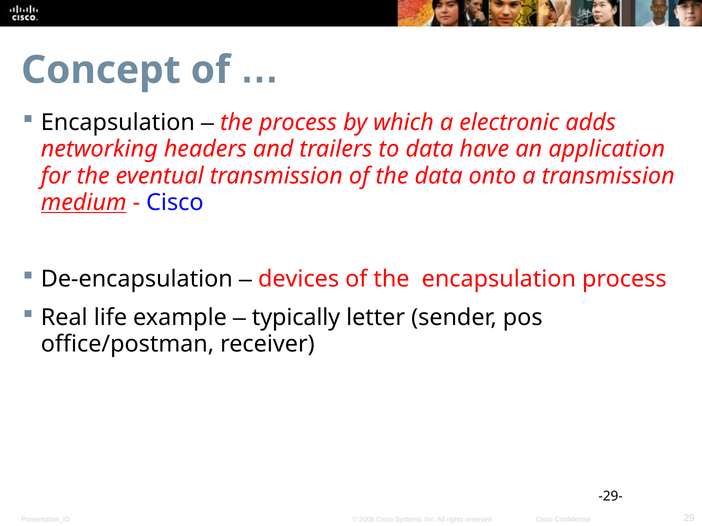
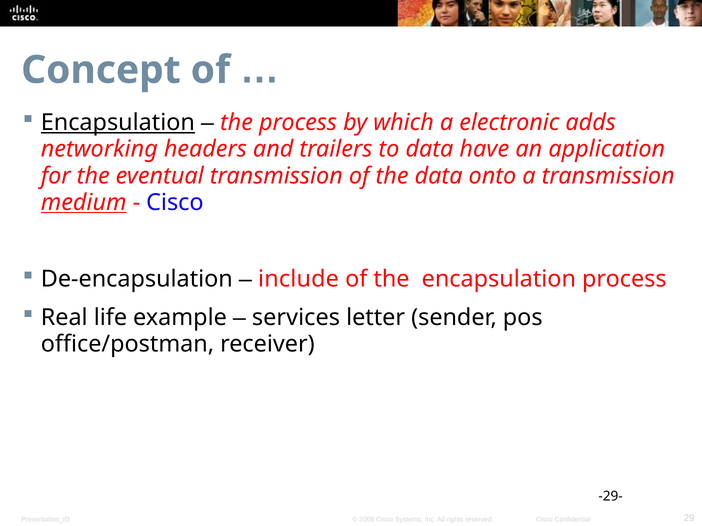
Encapsulation underline: none -> present (118, 123)
devices: devices -> include (298, 279)
typically: typically -> services (296, 318)
